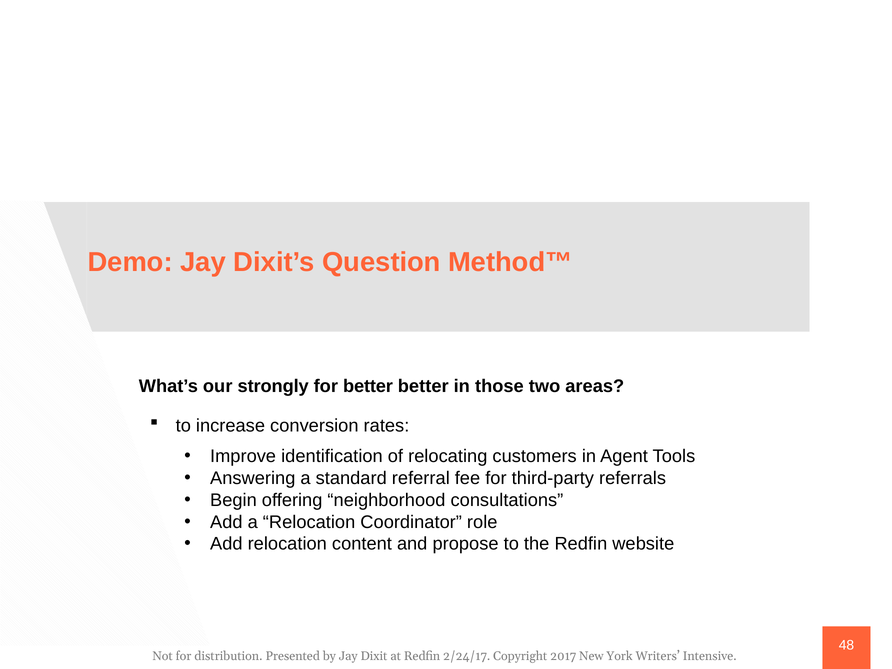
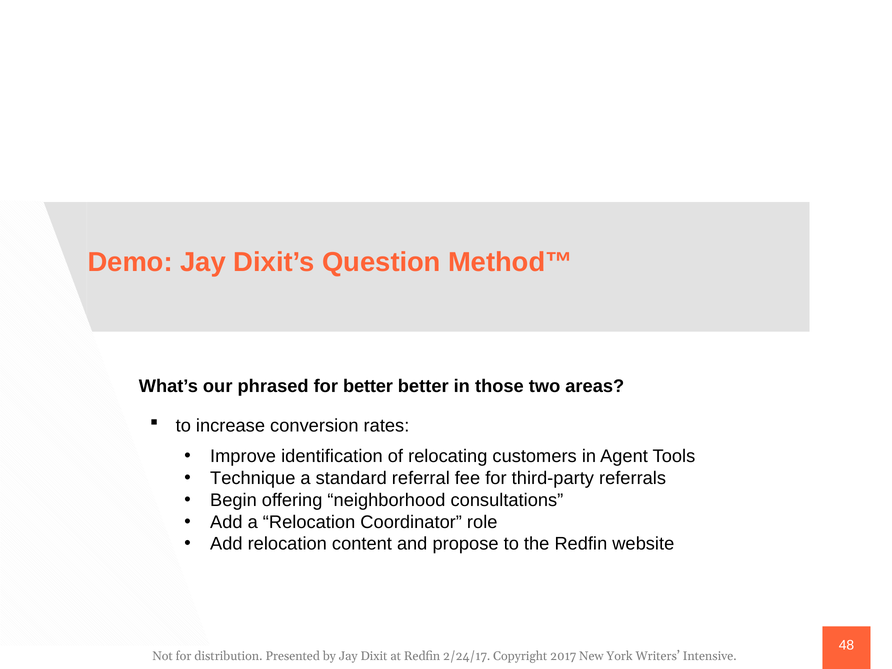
strongly: strongly -> phrased (273, 386)
Answering: Answering -> Technique (253, 478)
